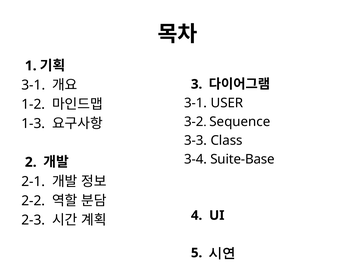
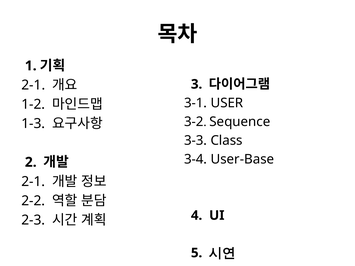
3-1: 3-1 -> 2-1 (33, 85)
Suite-Base: Suite-Base -> User-Base (242, 159)
